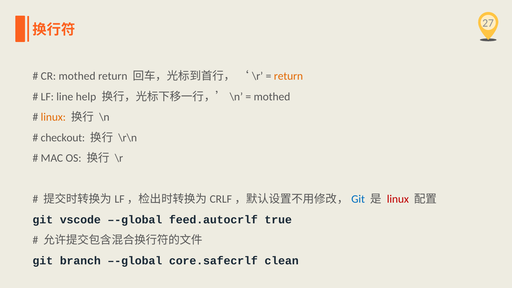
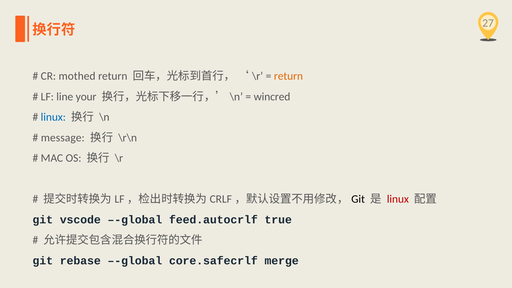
help: help -> your (86, 97)
mothed: mothed -> wincred (272, 97)
linux colour: orange -> blue (53, 117)
checkout: checkout -> message (63, 138)
Git colour: blue -> black (358, 199)
branch: branch -> rebase (80, 261)
clean: clean -> merge (282, 261)
